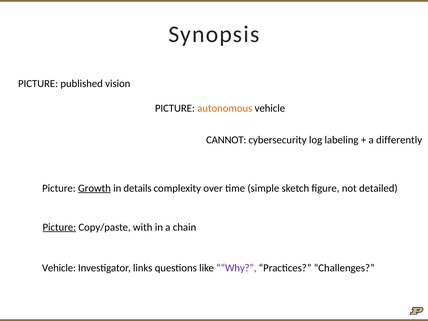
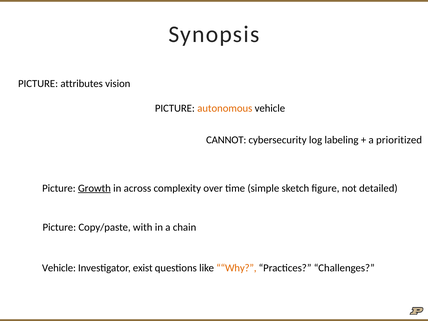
published: published -> attributes (82, 84)
differently: differently -> prioritized (399, 140)
details: details -> across (137, 188)
Picture underline: present -> none (59, 227)
links: links -> exist (143, 268)
Why colour: purple -> orange (236, 268)
